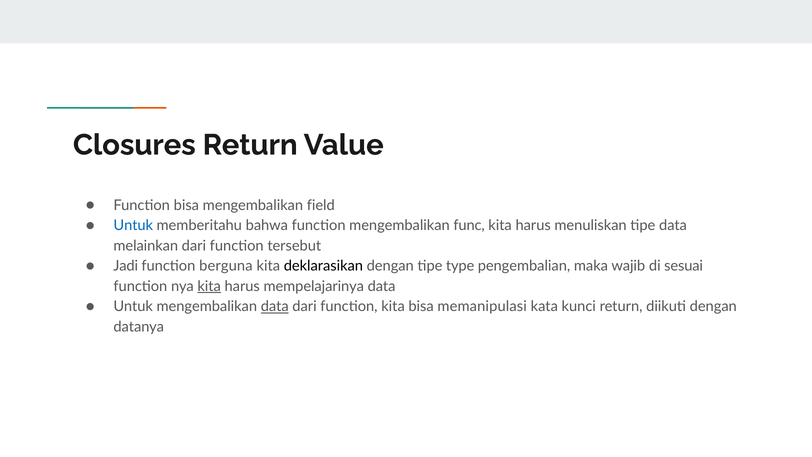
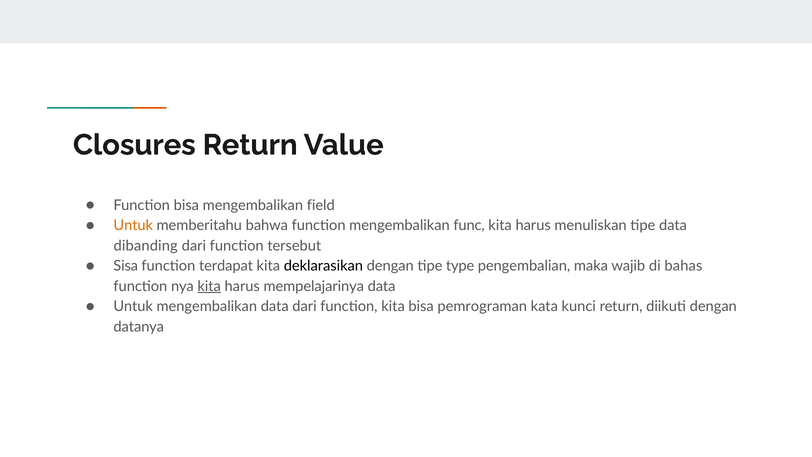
Untuk colour: blue -> orange (133, 225)
melainkan: melainkan -> dibanding (146, 246)
Jadi: Jadi -> Sisa (126, 266)
berguna: berguna -> terdapat (226, 266)
sesuai: sesuai -> bahas (683, 266)
data underline: present -> none (275, 306)
memanipulasi: memanipulasi -> pemrograman (482, 306)
